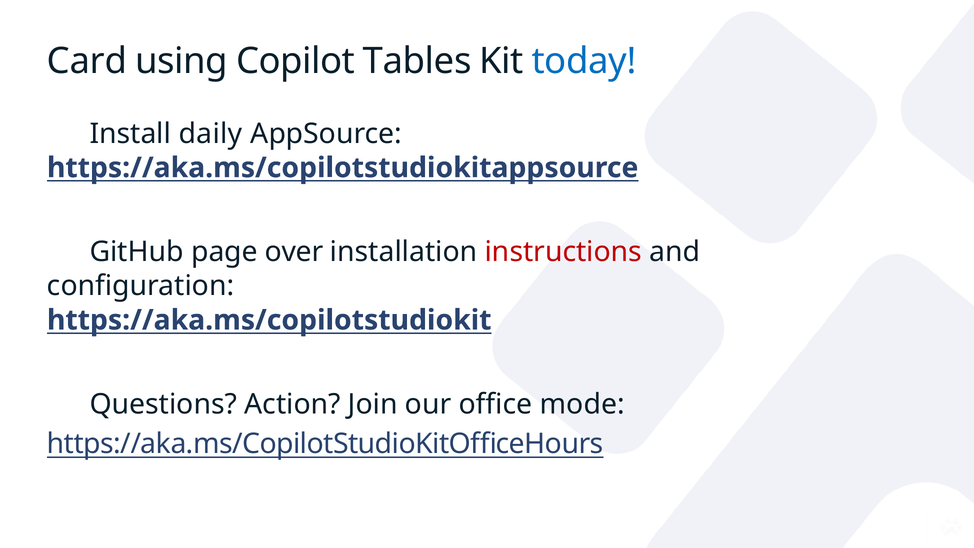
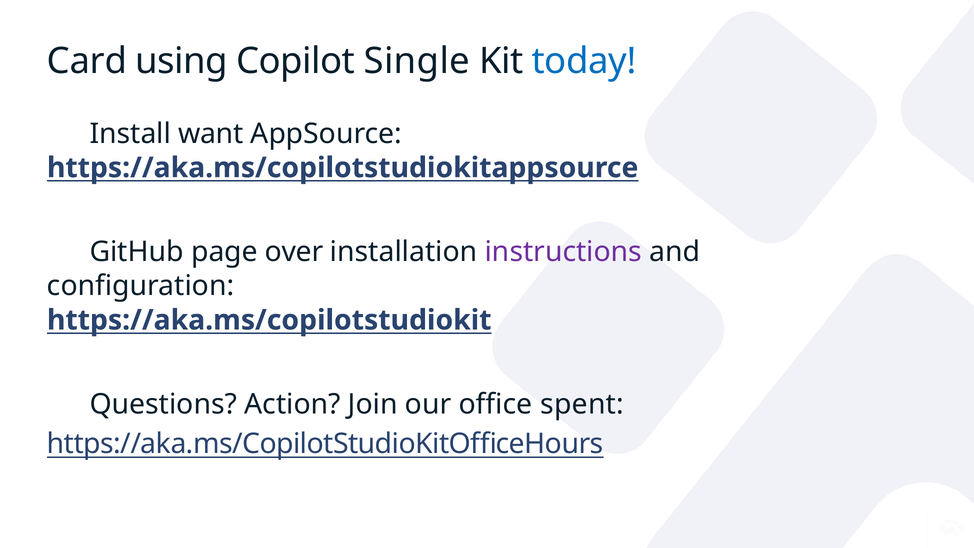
Tables: Tables -> Single (417, 61)
daily: daily -> want (211, 134)
instructions colour: red -> purple (563, 252)
mode: mode -> spent (582, 404)
